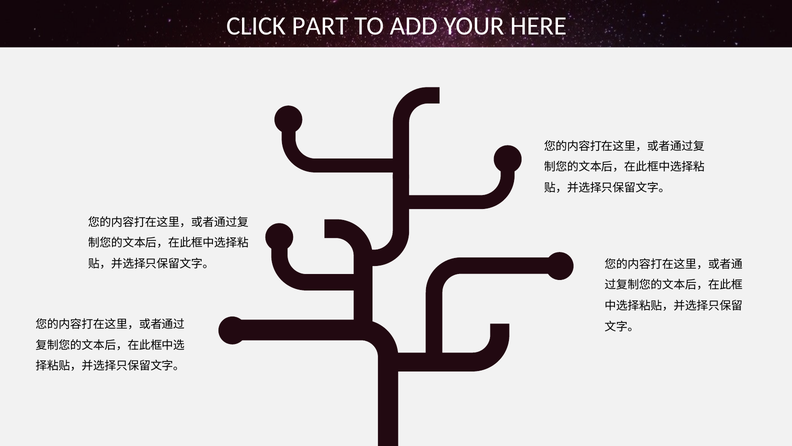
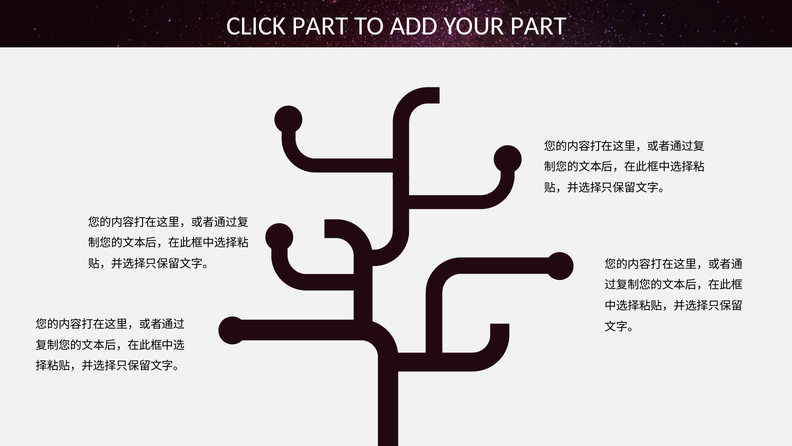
YOUR HERE: HERE -> PART (538, 26)
